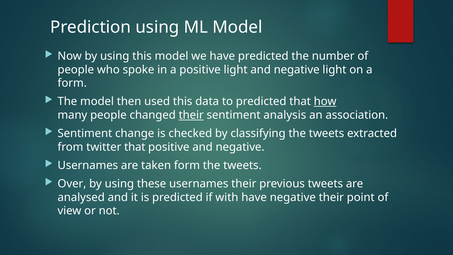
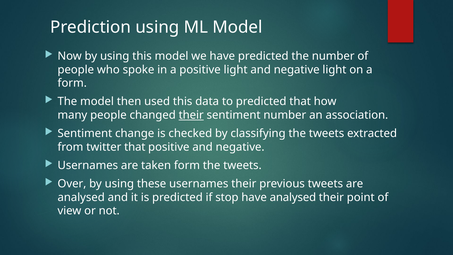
how underline: present -> none (325, 101)
sentiment analysis: analysis -> number (285, 115)
with: with -> stop (227, 197)
have negative: negative -> analysed (293, 197)
